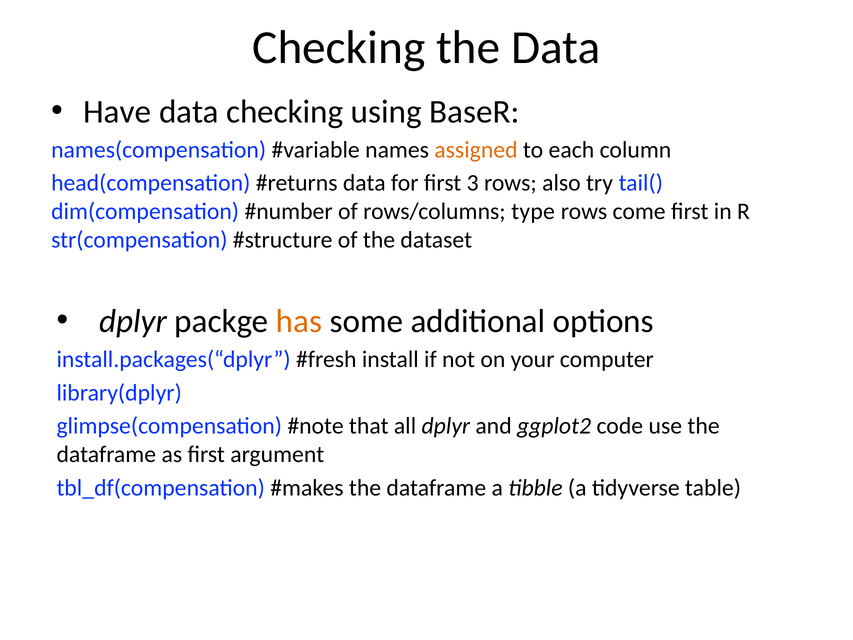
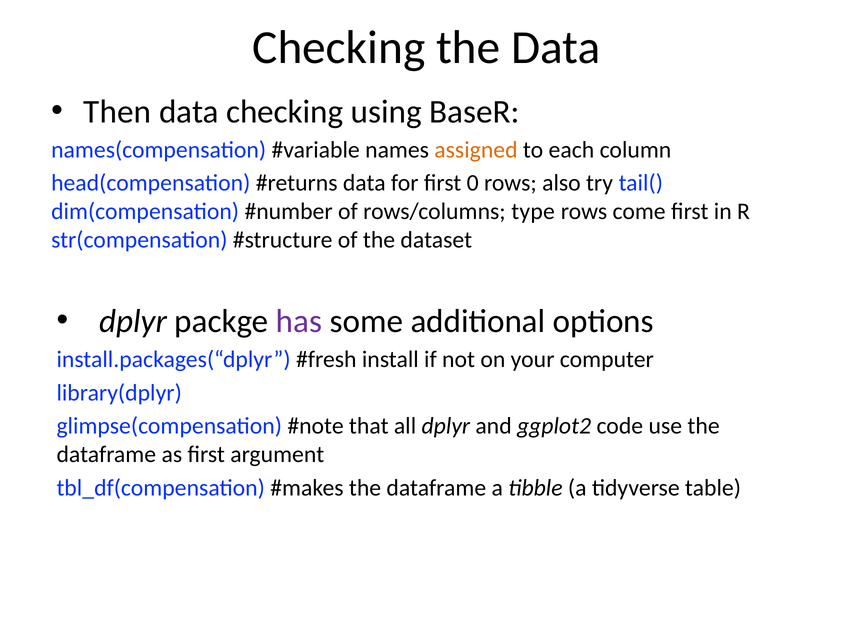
Have: Have -> Then (117, 112)
3: 3 -> 0 (473, 183)
has colour: orange -> purple (299, 321)
